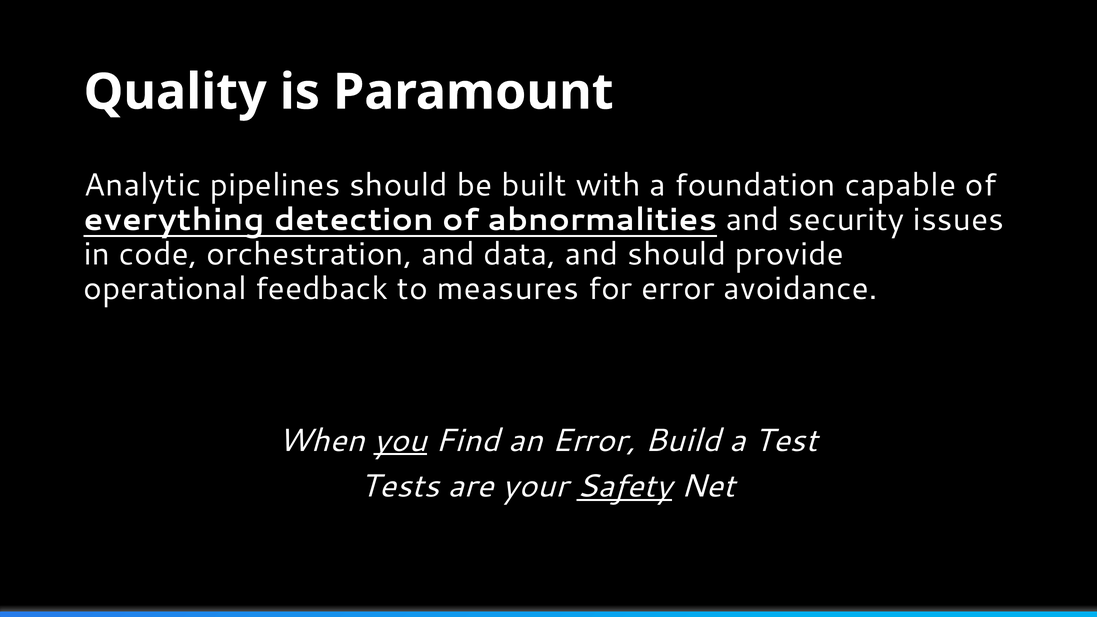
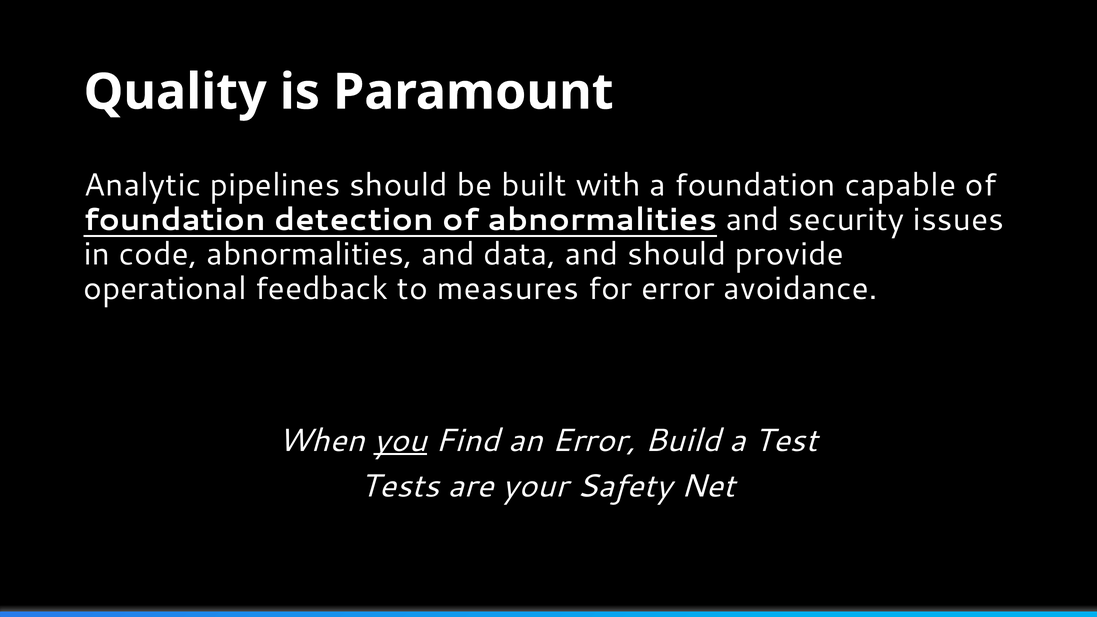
everything: everything -> foundation (175, 220)
code orchestration: orchestration -> abnormalities (310, 254)
Safety underline: present -> none (624, 486)
